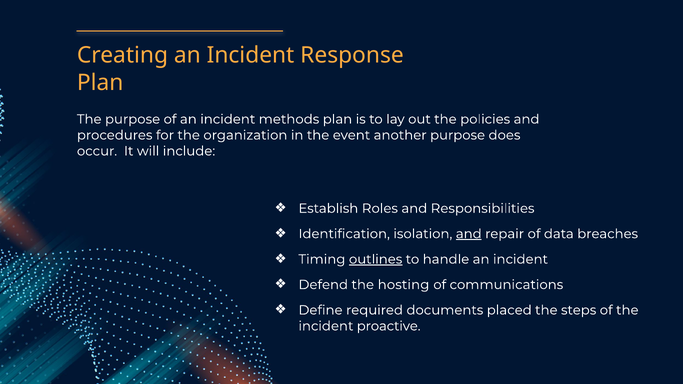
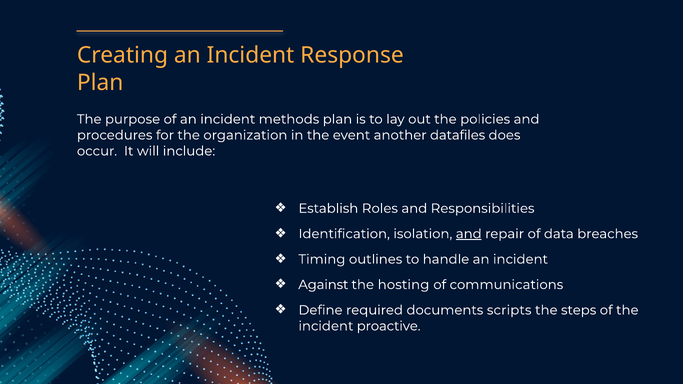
another purpose: purpose -> datafiles (458, 135)
outlines underline: present -> none (376, 259)
Defend: Defend -> Against (323, 285)
placed: placed -> scripts (509, 310)
